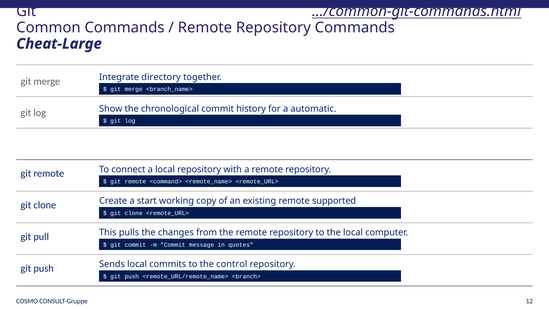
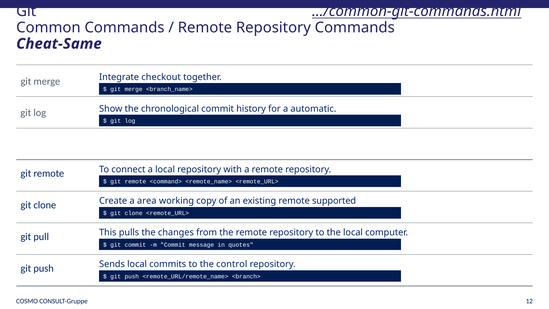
Cheat-Large: Cheat-Large -> Cheat-Same (59, 44)
directory: directory -> checkout (161, 77)
start: start -> area (147, 201)
